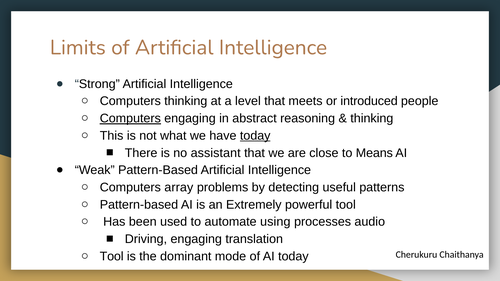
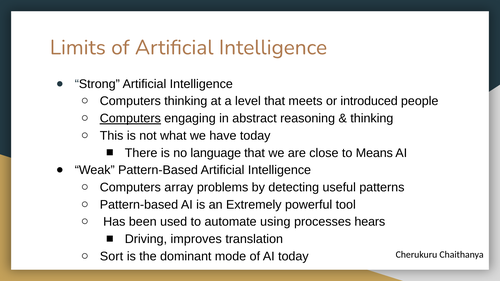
today underline: present -> none (255, 136)
assistant: assistant -> language (216, 153)
audio: audio -> hears (370, 222)
Driving engaging: engaging -> improves (196, 239)
Tool: Tool -> Sort (112, 256)
